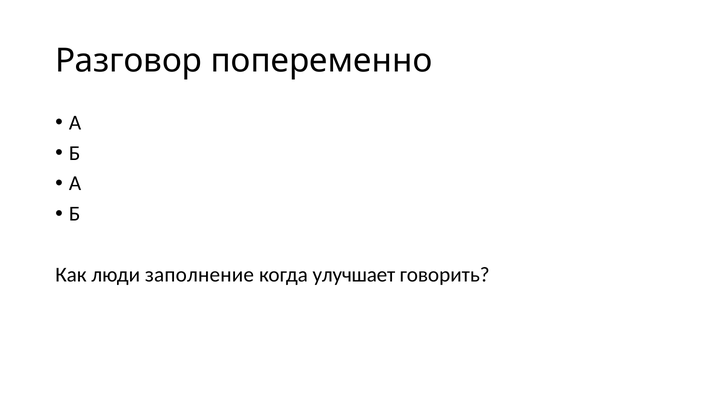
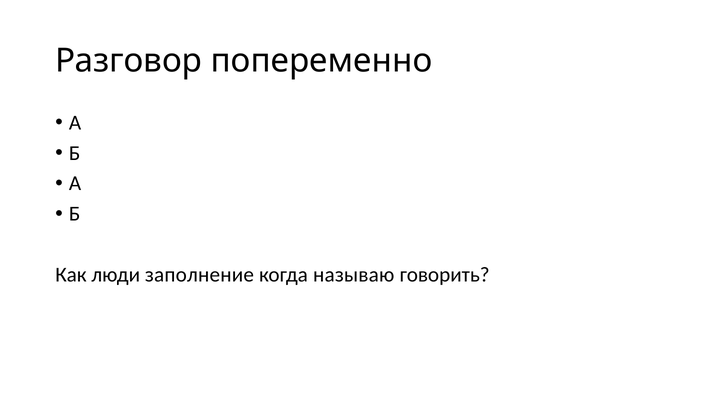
улучшает: улучшает -> называю (354, 275)
